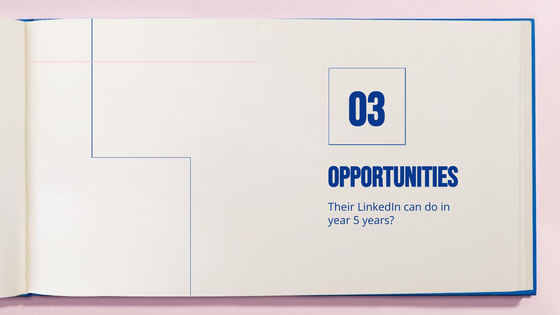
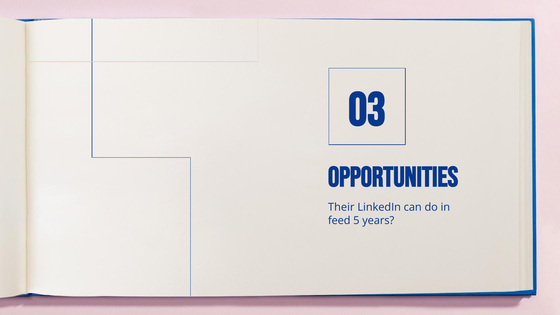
year: year -> feed (339, 220)
